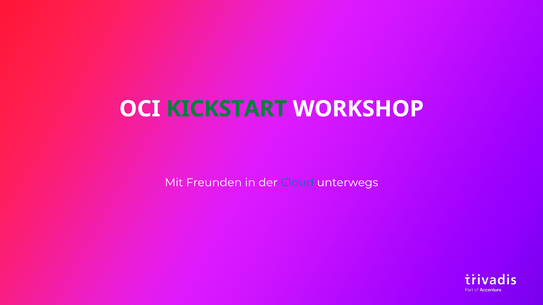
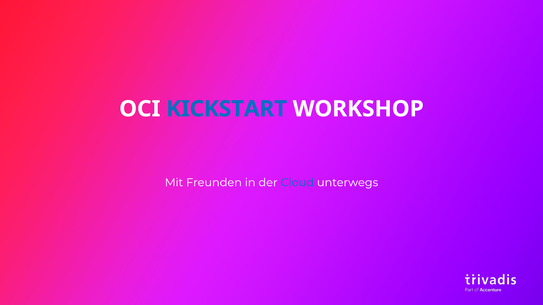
KICKSTART colour: green -> blue (227, 109)
